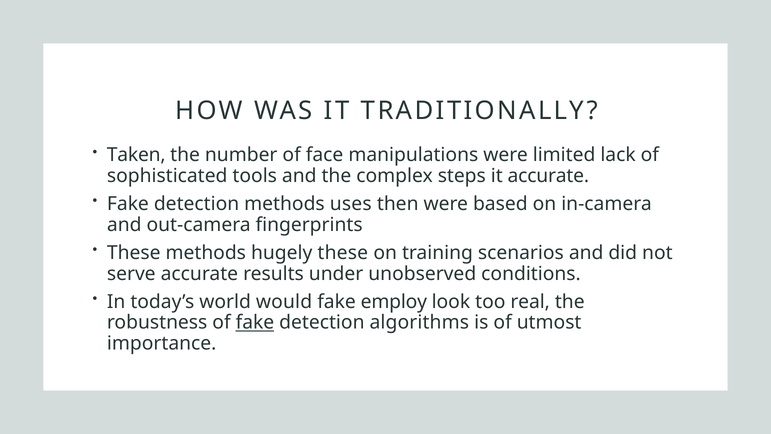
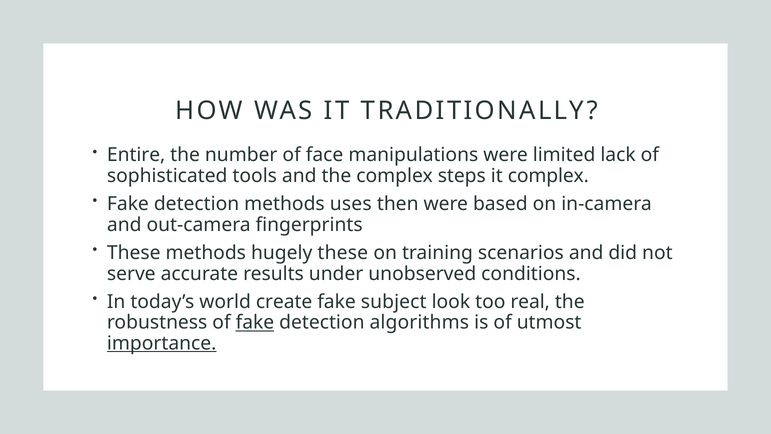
Taken: Taken -> Entire (136, 155)
it accurate: accurate -> complex (548, 176)
would: would -> create (284, 301)
employ: employ -> subject (394, 301)
importance underline: none -> present (162, 343)
